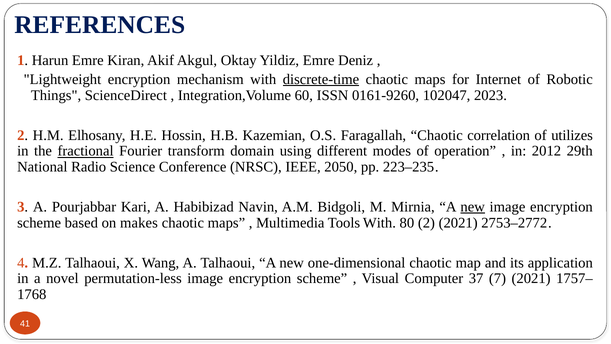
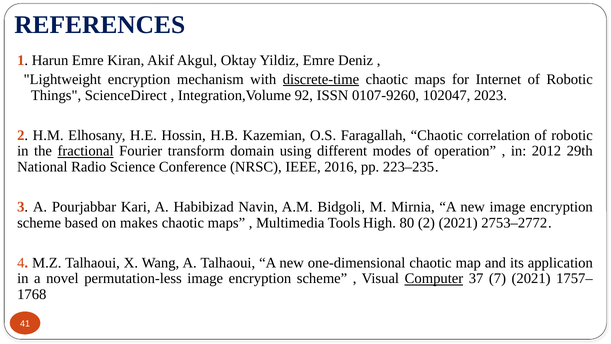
60: 60 -> 92 (304, 95)
0161-9260: 0161-9260 -> 0107-9260 (386, 95)
utilizes: utilizes -> robotic (572, 135)
2050: 2050 -> 2016 (341, 167)
new underline: present -> none (473, 207)
Tools With: With -> High (379, 222)
Computer underline: none -> present (434, 278)
